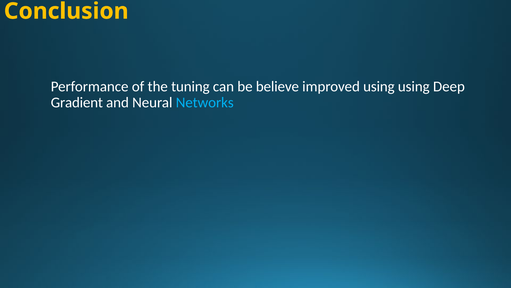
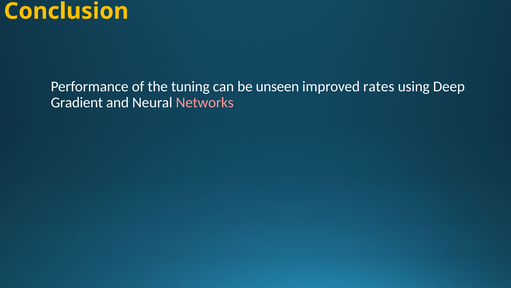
believe: believe -> unseen (277, 86)
improved using: using -> rates (379, 86)
Networks colour: light blue -> pink (205, 102)
